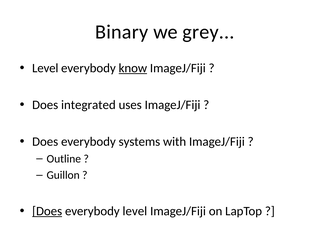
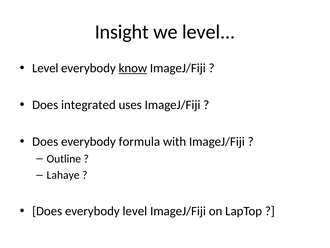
Binary: Binary -> Insight (122, 32)
we grey: grey -> level (209, 32)
systems: systems -> formula (139, 141)
Guillon: Guillon -> Lahaye (63, 175)
Does underline: present -> none (47, 211)
